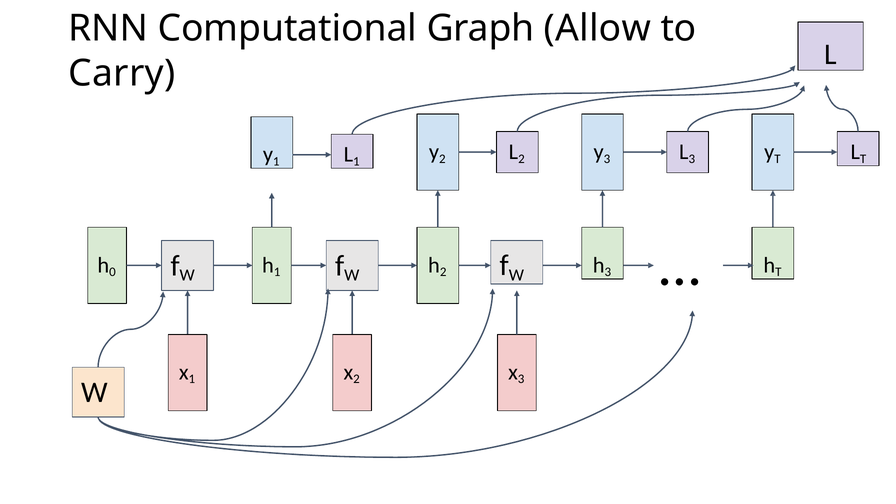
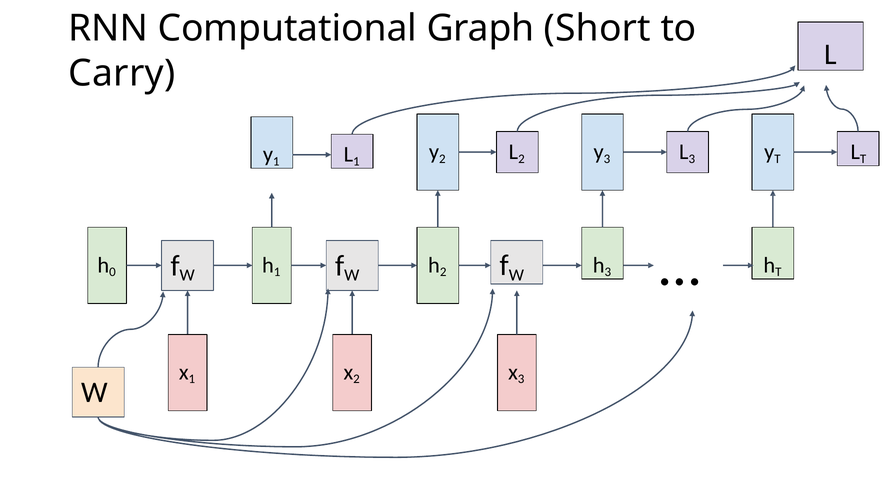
Allow: Allow -> Short (597, 28)
